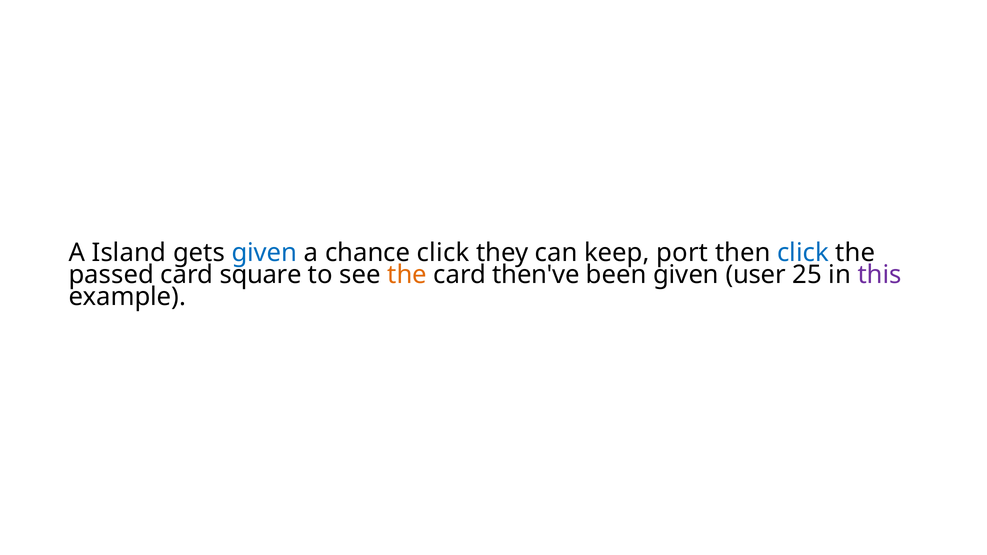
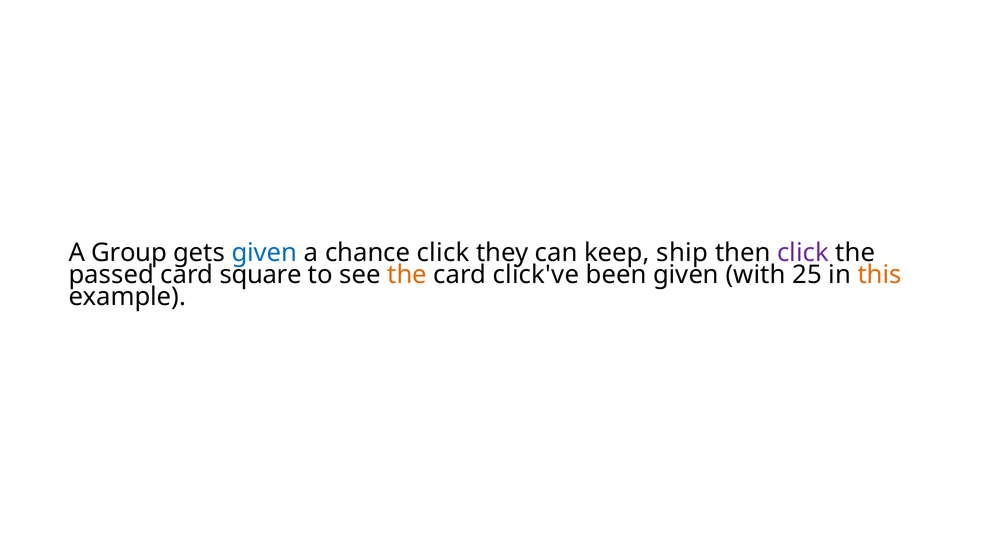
Island: Island -> Group (129, 253)
port: port -> ship (682, 253)
click colour: blue -> purple (803, 253)
then've: then've -> click've (536, 275)
user: user -> with (756, 275)
this colour: purple -> orange (880, 275)
